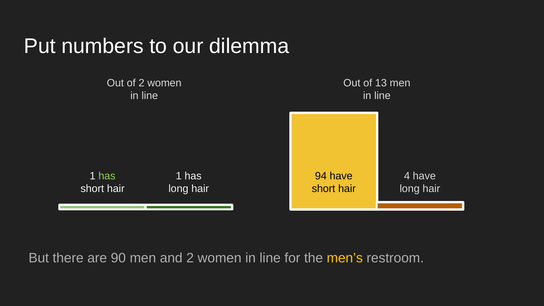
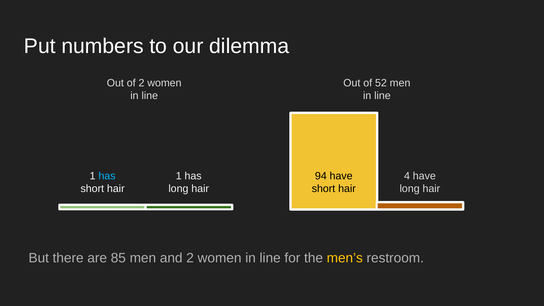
13: 13 -> 52 (381, 83)
has colour: light green -> light blue (107, 176)
90: 90 -> 85 (118, 258)
